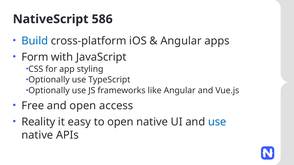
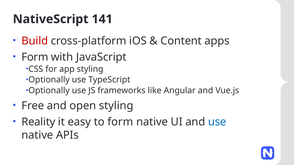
586: 586 -> 141 (102, 19)
Build colour: blue -> red (35, 41)
Angular: Angular -> Content (181, 41)
open access: access -> styling (116, 106)
to open: open -> form (120, 122)
